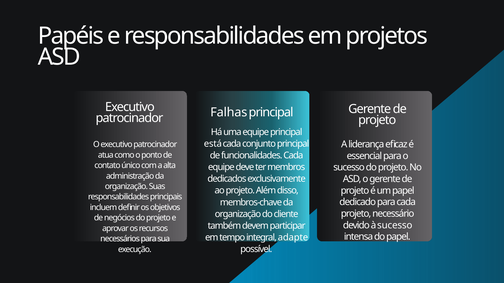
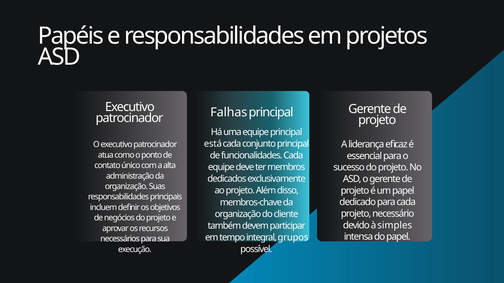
à sucesso: sucesso -> simples (395, 226)
adapte: adapte -> grupos (293, 238)
